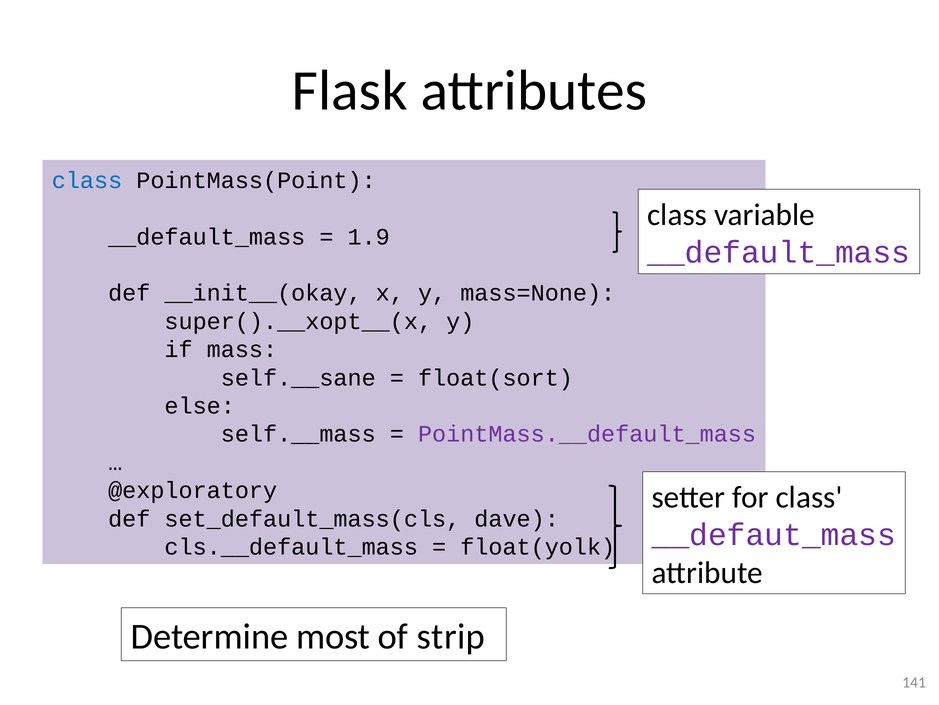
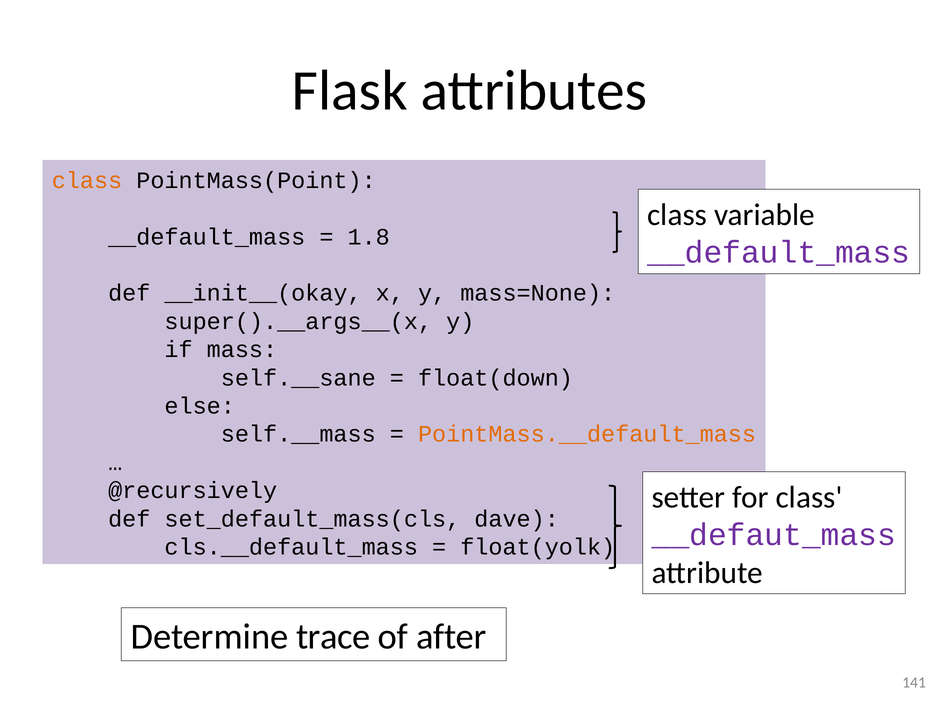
class colour: blue -> orange (87, 180)
1.9: 1.9 -> 1.8 (369, 237)
super().__xopt__(x: super().__xopt__(x -> super().__args__(x (298, 321)
float(sort: float(sort -> float(down (495, 377)
PointMass.__default_mass colour: purple -> orange (587, 434)
@exploratory: @exploratory -> @recursively (193, 490)
most: most -> trace (333, 636)
strip: strip -> after (451, 636)
